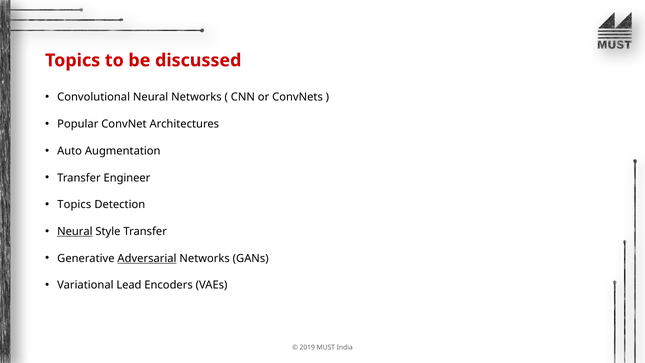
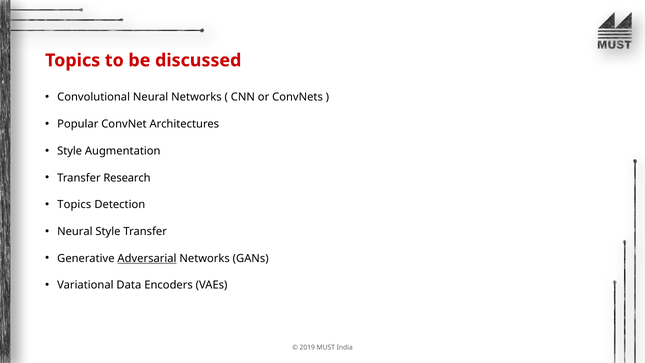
Auto: Auto -> Style (70, 151)
Engineer: Engineer -> Research (127, 178)
Neural underline: present -> none (75, 231)
Lead: Lead -> Data (129, 285)
